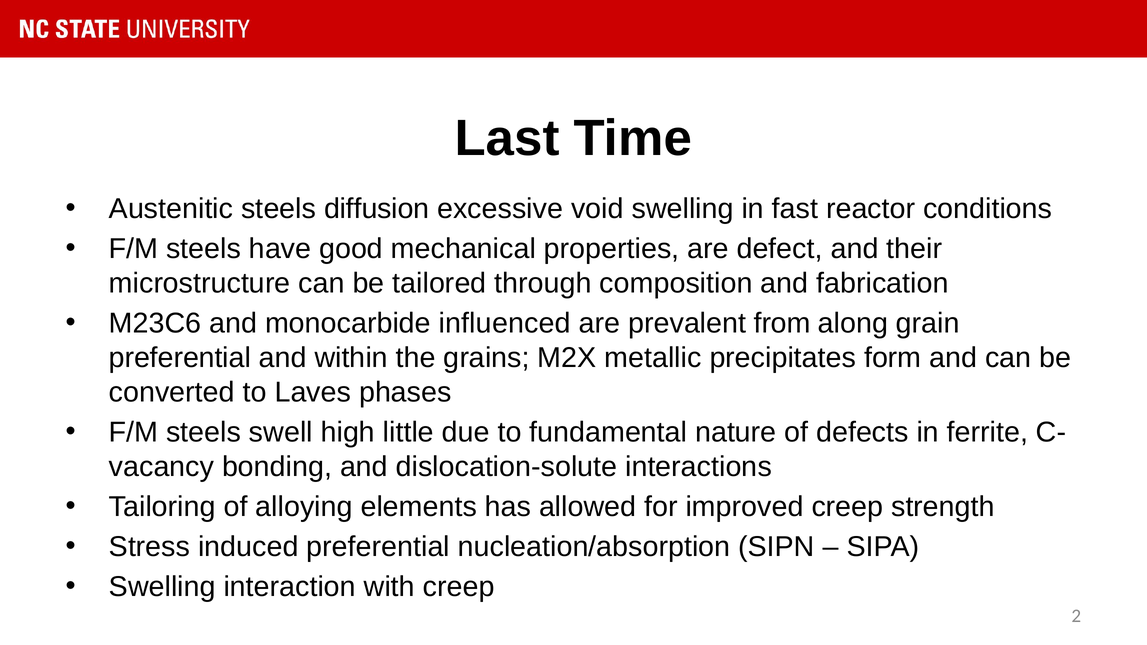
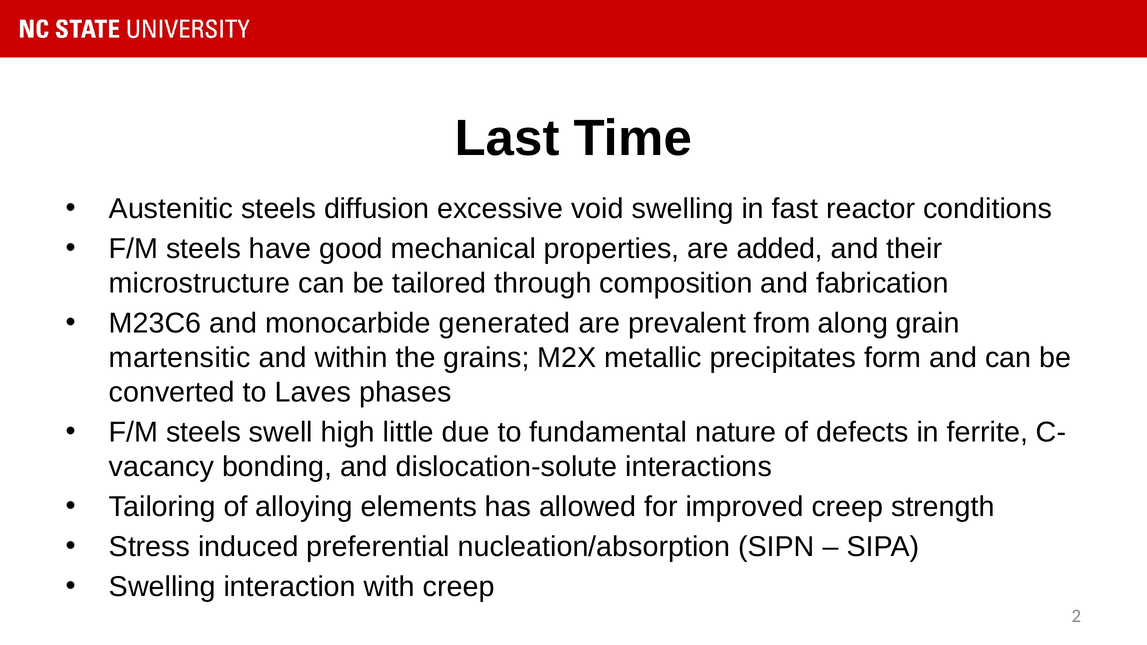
defect: defect -> added (780, 249)
influenced: influenced -> generated (505, 323)
preferential: preferential -> martensitic (180, 358)
